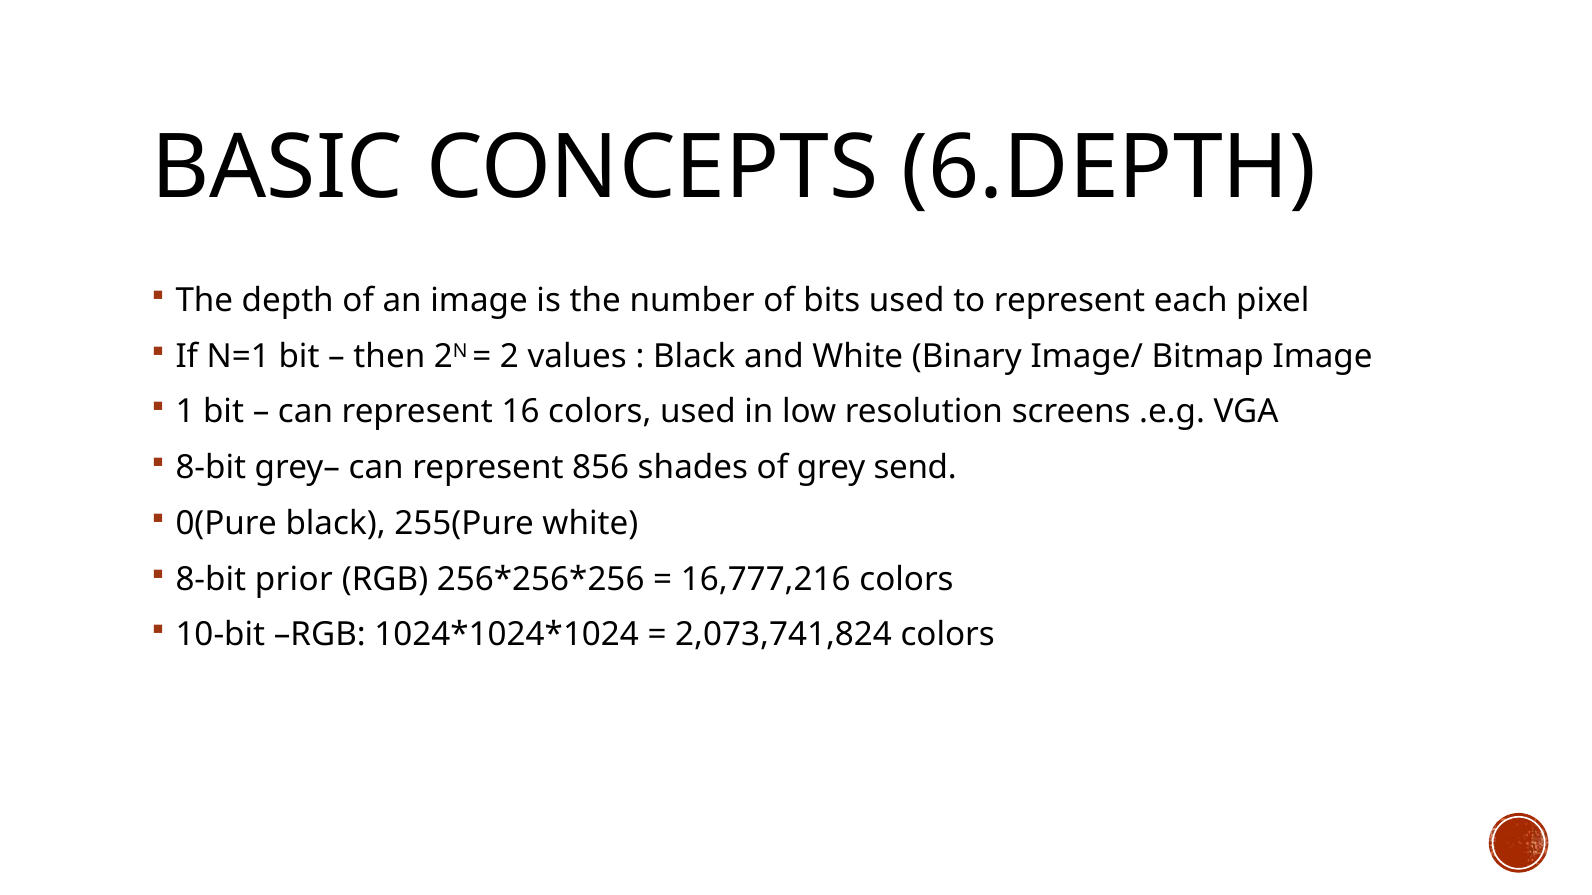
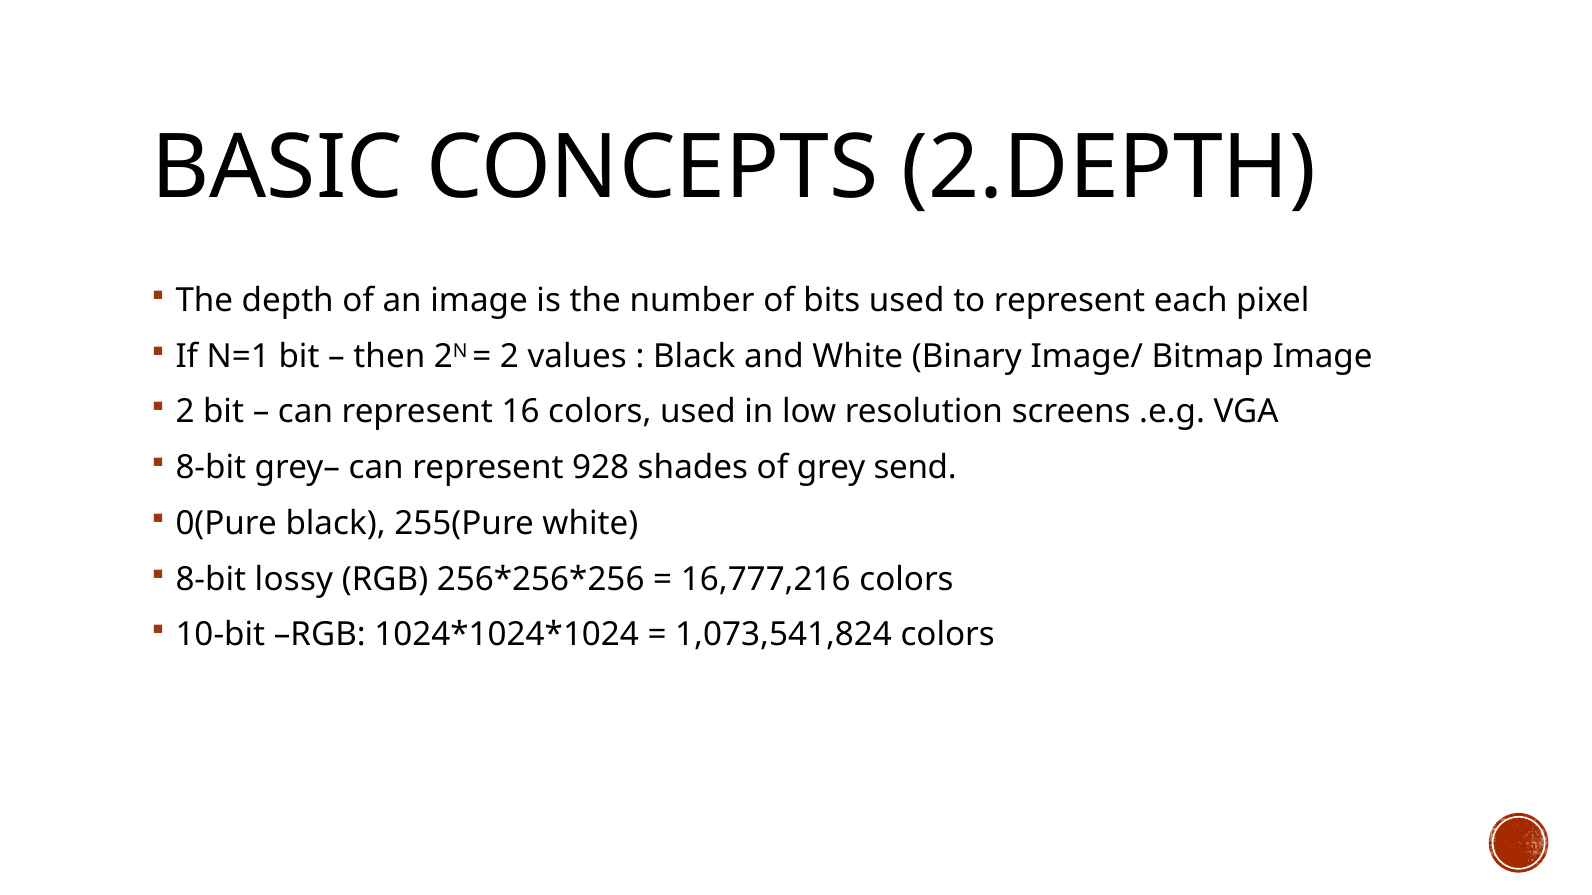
6.DEPTH: 6.DEPTH -> 2.DEPTH (1109, 168)
1: 1 -> 2 (185, 412)
856: 856 -> 928 (601, 468)
prior: prior -> lossy (294, 580)
2,073,741,824: 2,073,741,824 -> 1,073,541,824 (784, 635)
